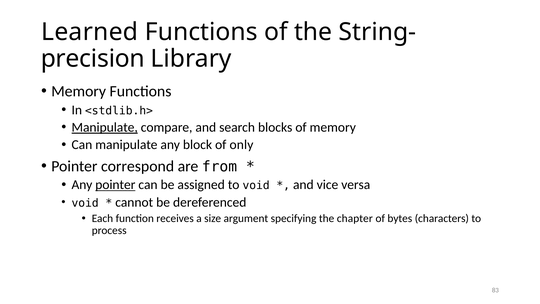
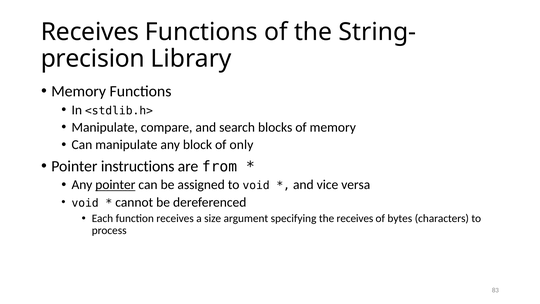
Learned: Learned -> Receives (90, 32)
Manipulate underline: present -> none (105, 127)
correspond: correspond -> instructions (138, 166)
the chapter: chapter -> receives (355, 218)
